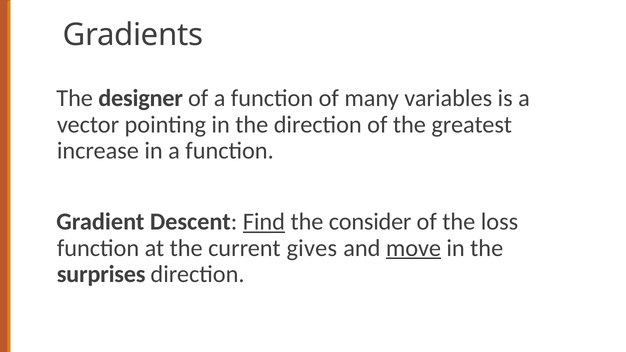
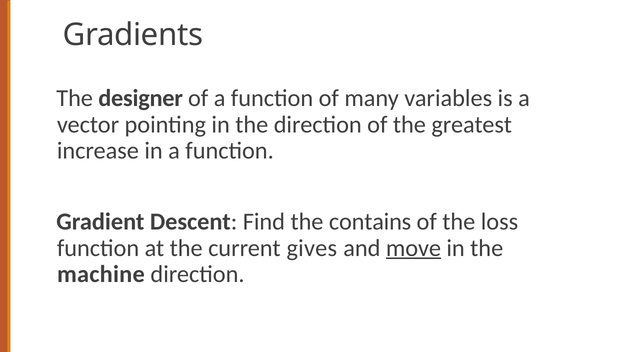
Find underline: present -> none (264, 222)
consider: consider -> contains (370, 222)
surprises: surprises -> machine (101, 274)
